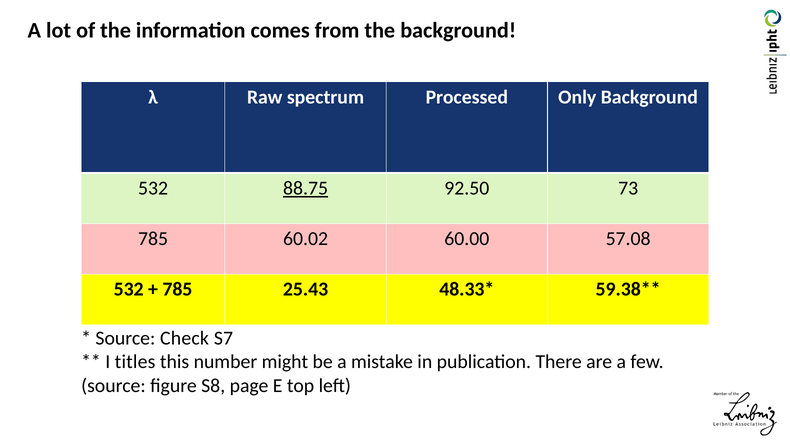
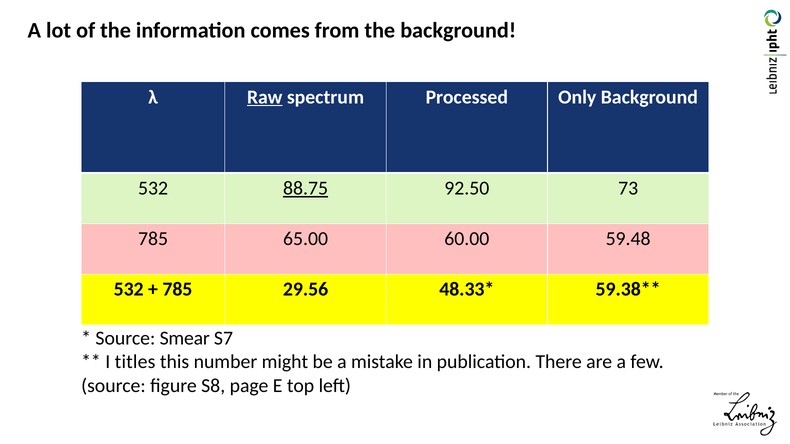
Raw underline: none -> present (265, 97)
60.02: 60.02 -> 65.00 (306, 239)
57.08: 57.08 -> 59.48 (628, 239)
25.43: 25.43 -> 29.56 (306, 290)
Check: Check -> Smear (185, 338)
